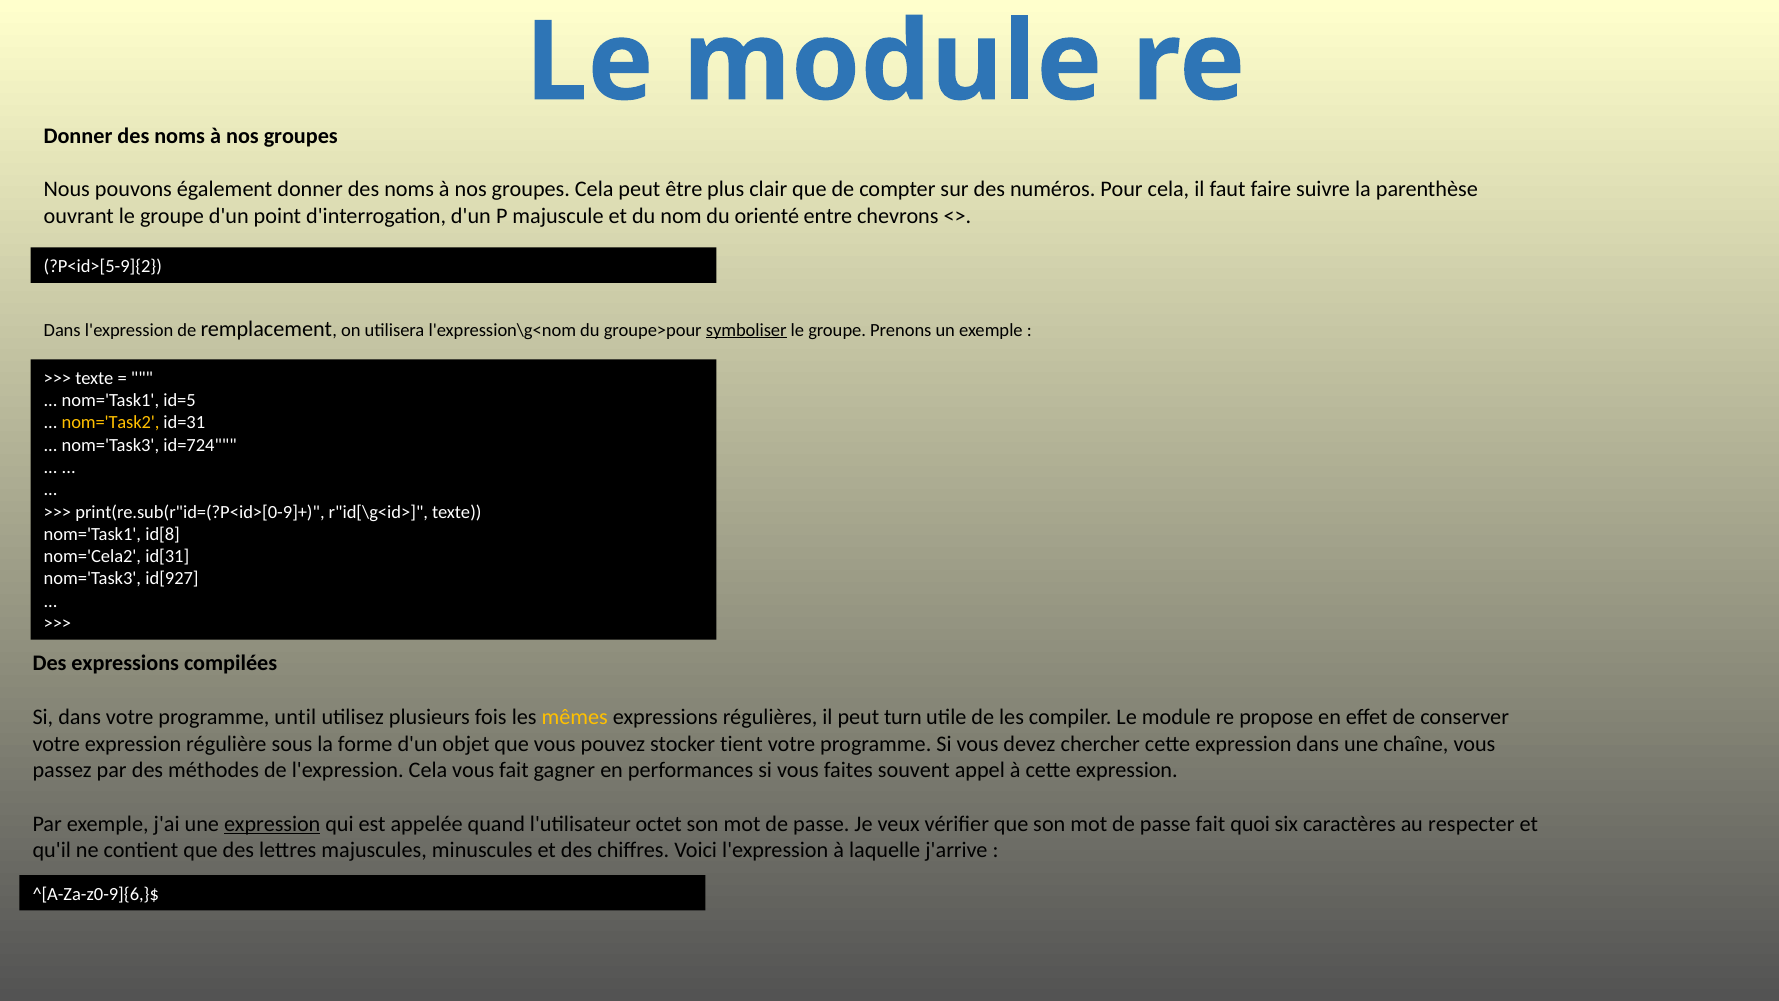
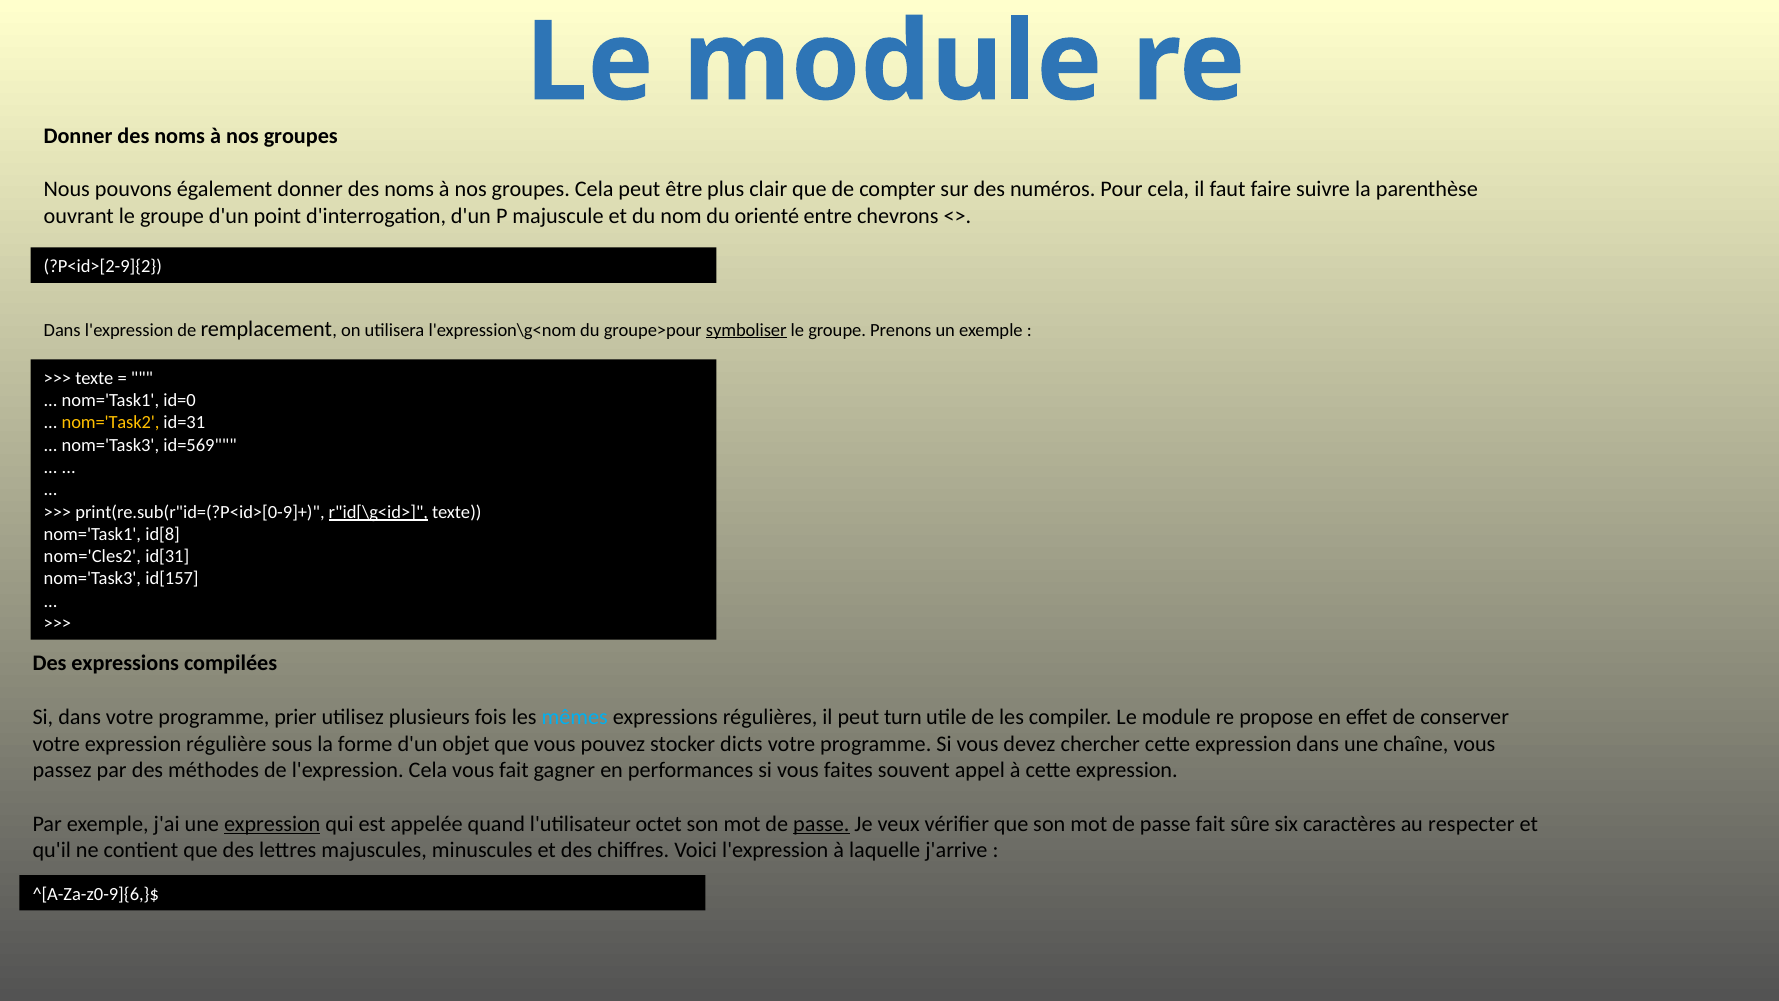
?P<id>[5-9]{2: ?P<id>[5-9]{2 -> ?P<id>[2-9]{2 (103, 266)
id=5: id=5 -> id=0 (180, 400)
id=724: id=724 -> id=569 (200, 445)
r"id[\g<id> underline: none -> present (378, 512)
nom='Cela2: nom='Cela2 -> nom='Cles2 (92, 556)
id[927: id[927 -> id[157 (172, 579)
until: until -> prier (296, 717)
mêmes colour: yellow -> light blue (575, 717)
tient: tient -> dicts (741, 743)
passe underline: none -> present (821, 824)
quoi: quoi -> sûre (1250, 824)
